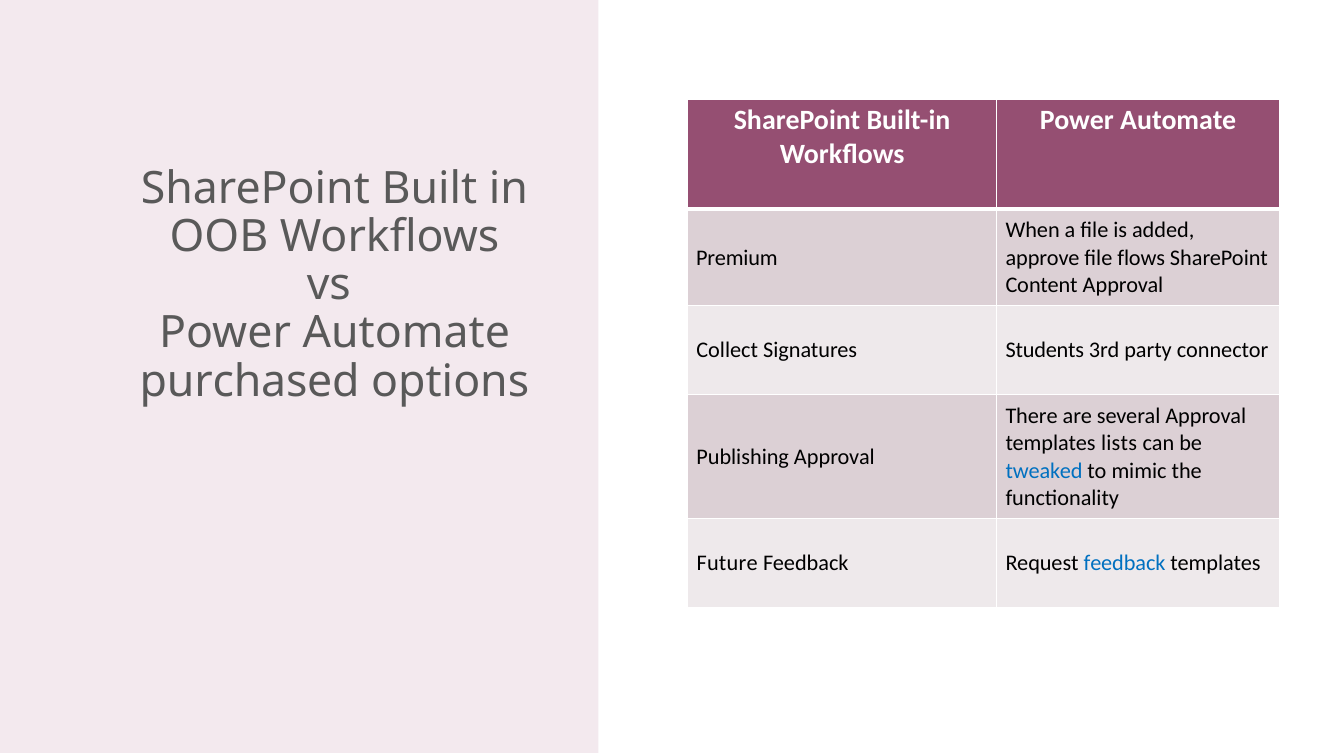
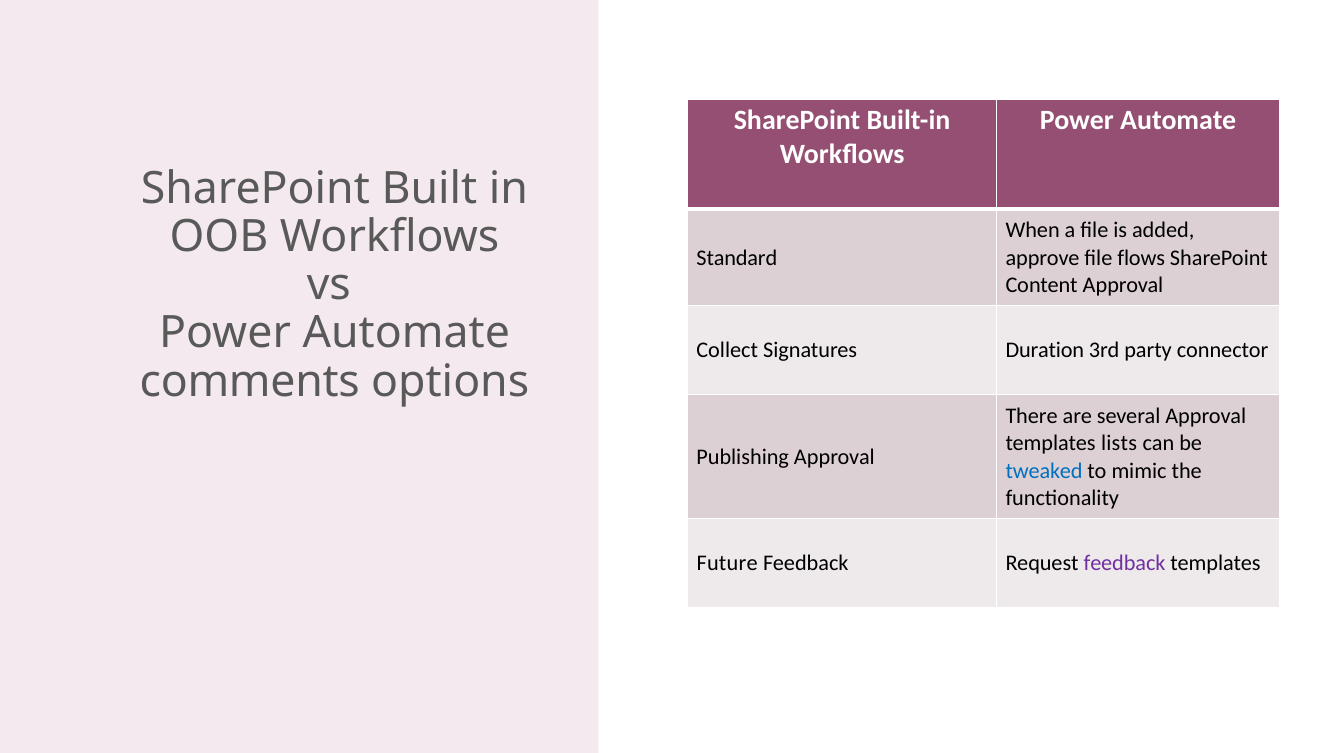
Premium: Premium -> Standard (737, 258)
Students: Students -> Duration (1045, 351)
purchased: purchased -> comments (250, 382)
feedback colour: blue -> purple (1125, 564)
